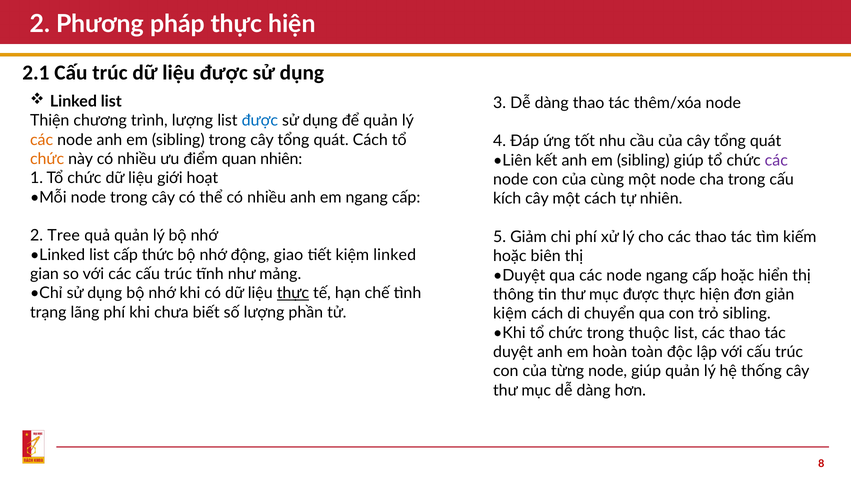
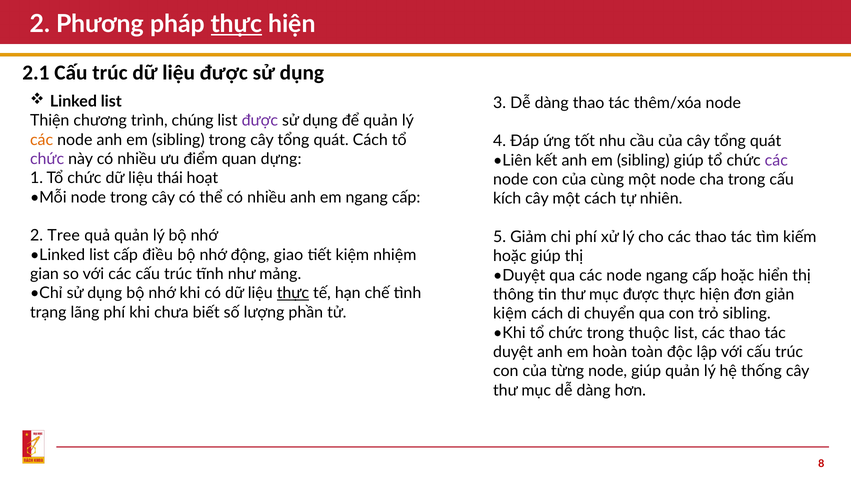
thực underline: none -> present (236, 24)
trình lượng: lượng -> chúng (193, 121)
được colour: blue -> purple (260, 121)
chức colour: orange -> purple (47, 159)
quan nhiên: nhiên -> dựng (281, 159)
giới: giới -> thái (170, 178)
thức: thức -> điều (158, 255)
kiệm linked: linked -> nhiệm (395, 255)
hoặc biên: biên -> giúp (546, 256)
